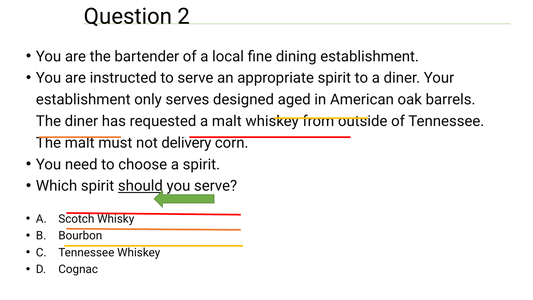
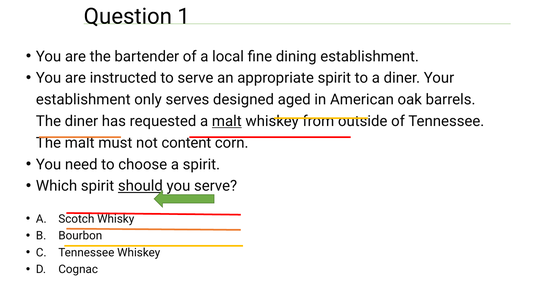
2: 2 -> 1 (184, 17)
malt underline: none -> present (227, 121)
delivery: delivery -> content (186, 143)
